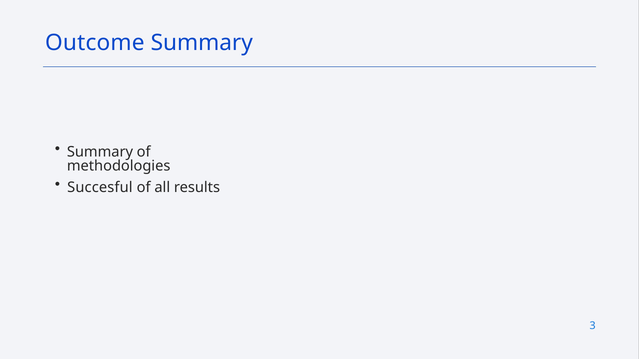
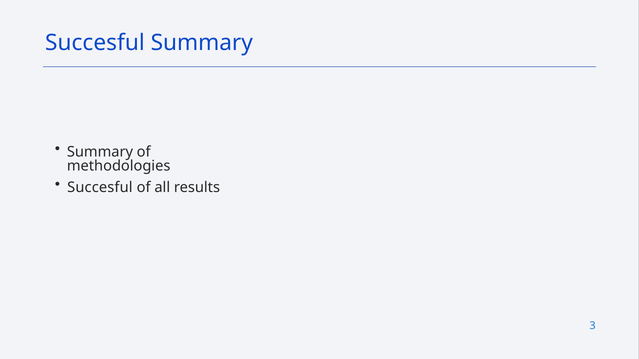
Outcome: Outcome -> Succesful (95, 43)
